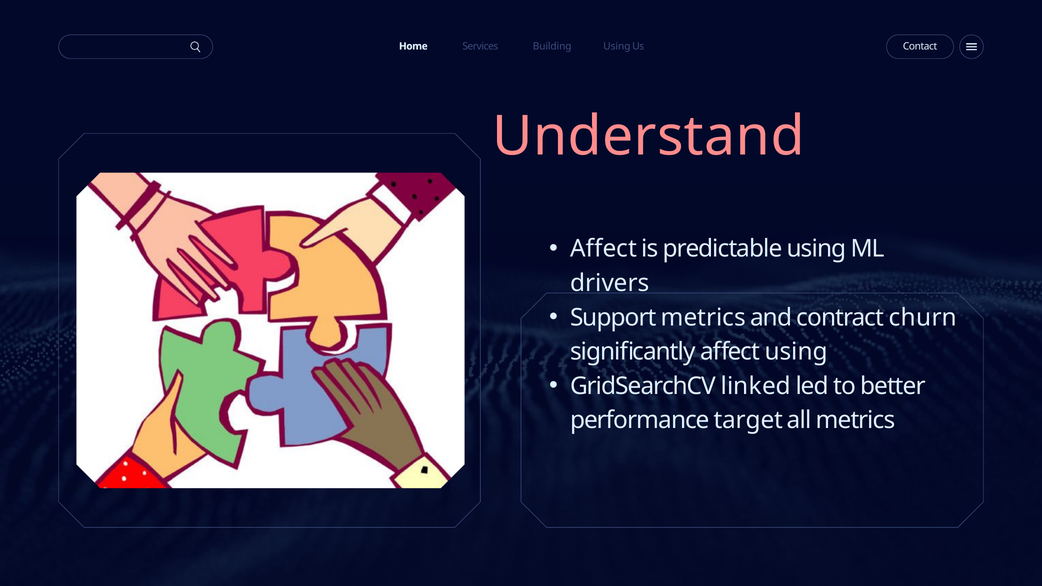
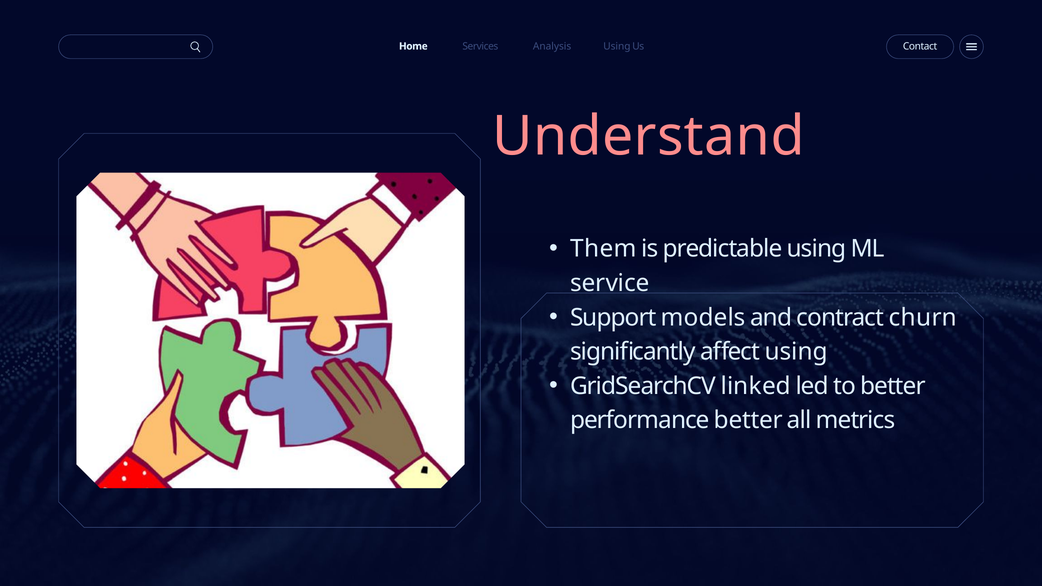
Building: Building -> Analysis (552, 46)
Affect: Affect -> Them (603, 249)
drivers: drivers -> service (610, 283)
Support metrics: metrics -> models (703, 318)
performance target: target -> better (748, 421)
